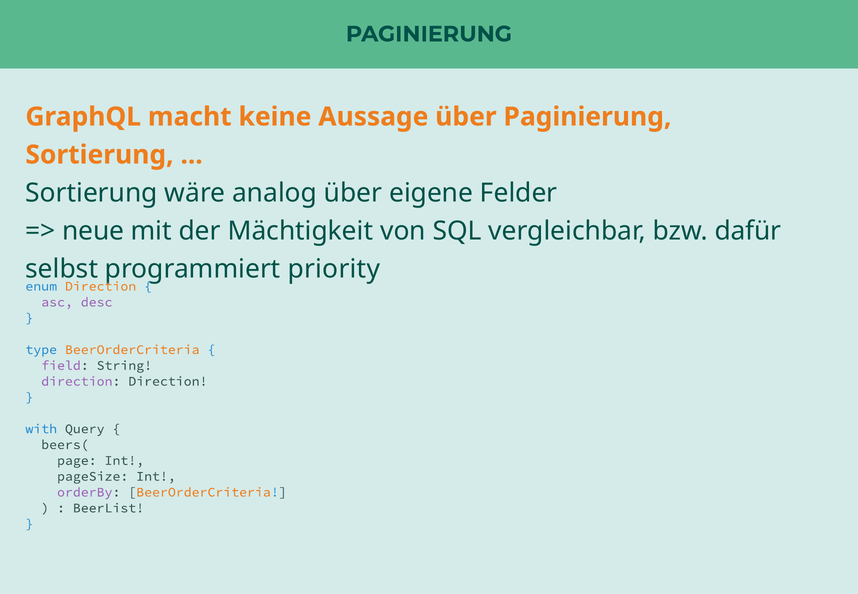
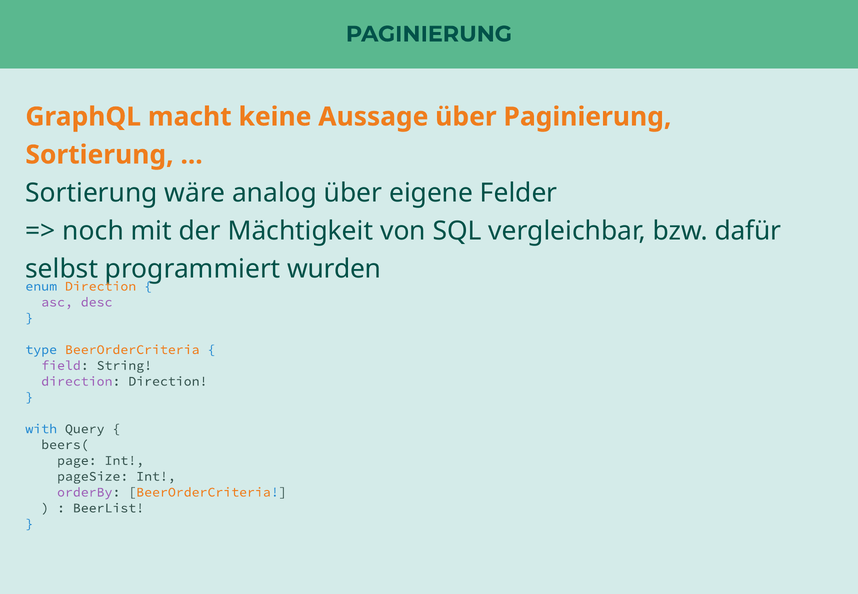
neue: neue -> noch (93, 231)
priority: priority -> wurden (334, 269)
